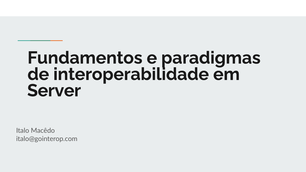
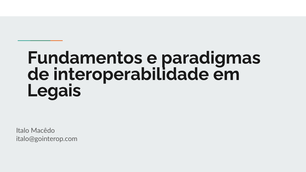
Server: Server -> Legais (54, 91)
